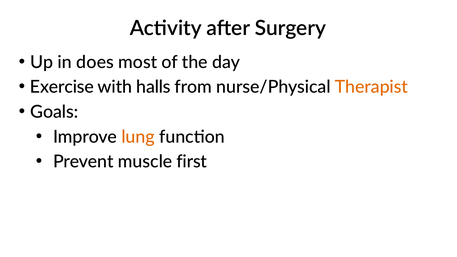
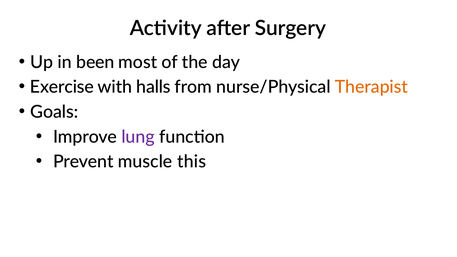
does: does -> been (95, 62)
lung colour: orange -> purple (138, 137)
first: first -> this (192, 162)
